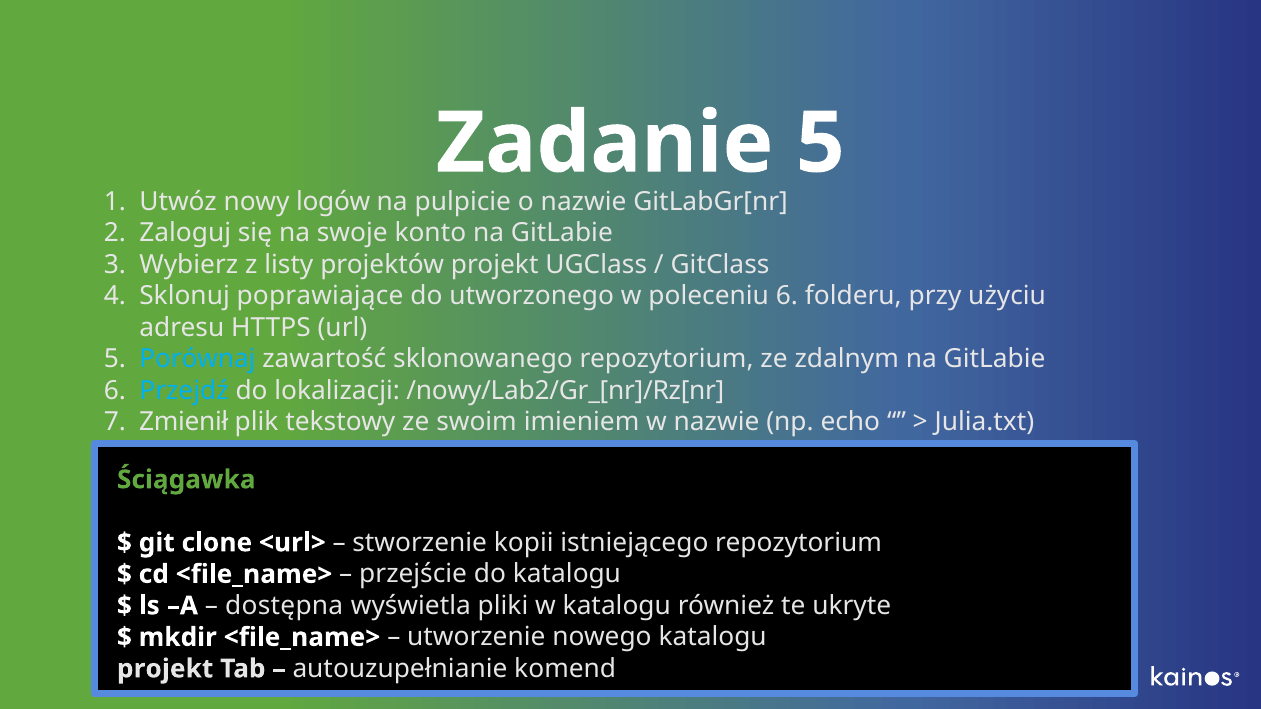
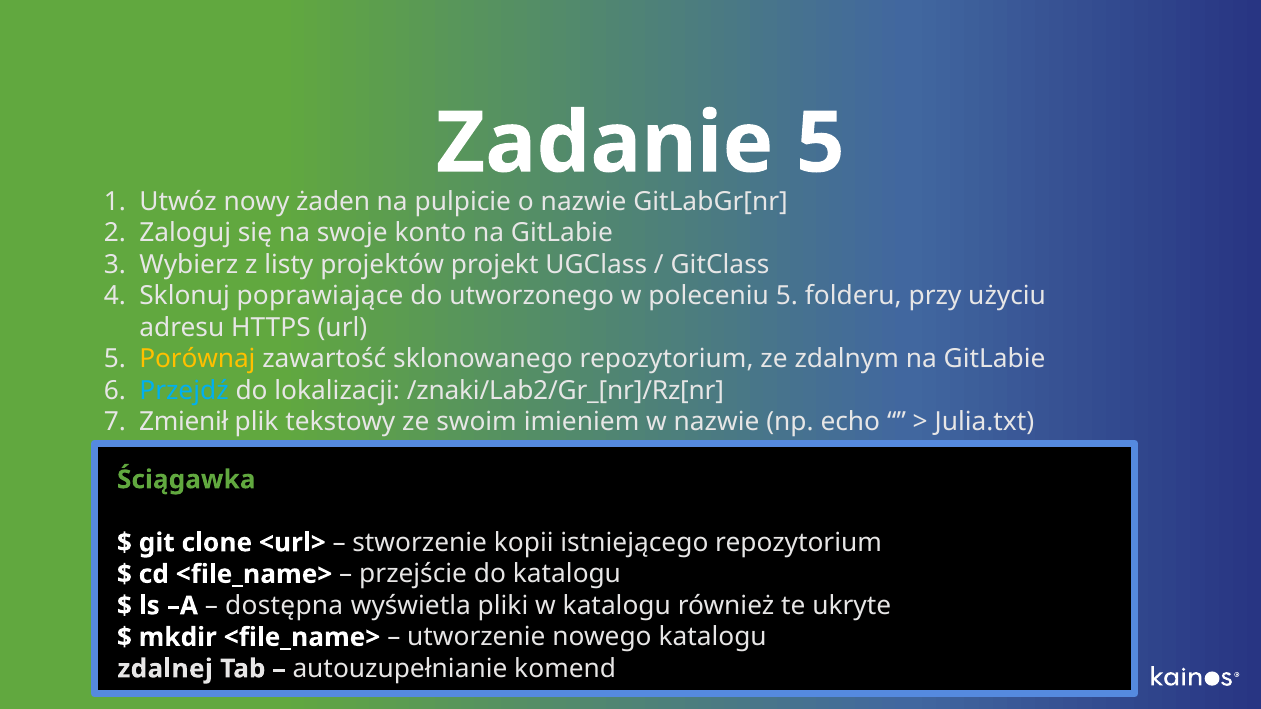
logów: logów -> żaden (333, 202)
poleceniu 6: 6 -> 5 (787, 296)
Porównaj colour: light blue -> yellow (197, 359)
/nowy/Lab2/Gr_[nr]/Rz[nr: /nowy/Lab2/Gr_[nr]/Rz[nr -> /znaki/Lab2/Gr_[nr]/Rz[nr (565, 391)
projekt: projekt -> zdalnej (165, 669)
